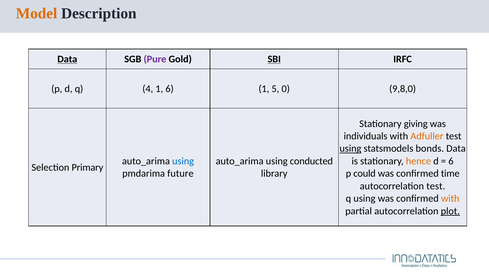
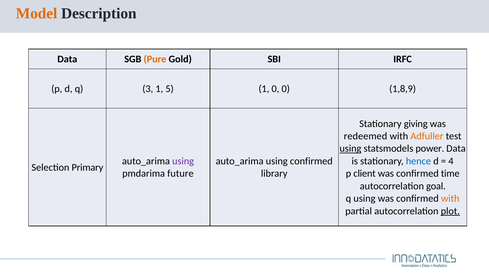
Data underline: present -> none (67, 59)
Pure colour: purple -> orange (155, 59)
SBI underline: present -> none (274, 59)
4: 4 -> 3 (148, 89)
1 6: 6 -> 5 (170, 89)
1 5: 5 -> 0 (275, 89)
9,8,0: 9,8,0 -> 1,8,9 (403, 89)
individuals: individuals -> redeemed (366, 136)
bonds: bonds -> power (430, 149)
using colour: blue -> purple (183, 161)
using conducted: conducted -> confirmed (311, 161)
hence colour: orange -> blue (418, 161)
6: 6 -> 4 (451, 161)
could: could -> client (365, 174)
autocorrelation test: test -> goal (436, 186)
